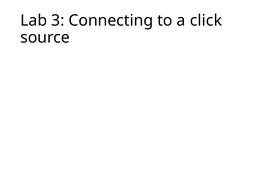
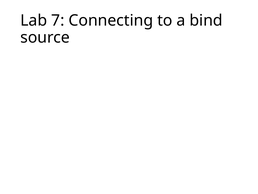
3: 3 -> 7 (58, 20)
click: click -> bind (206, 20)
